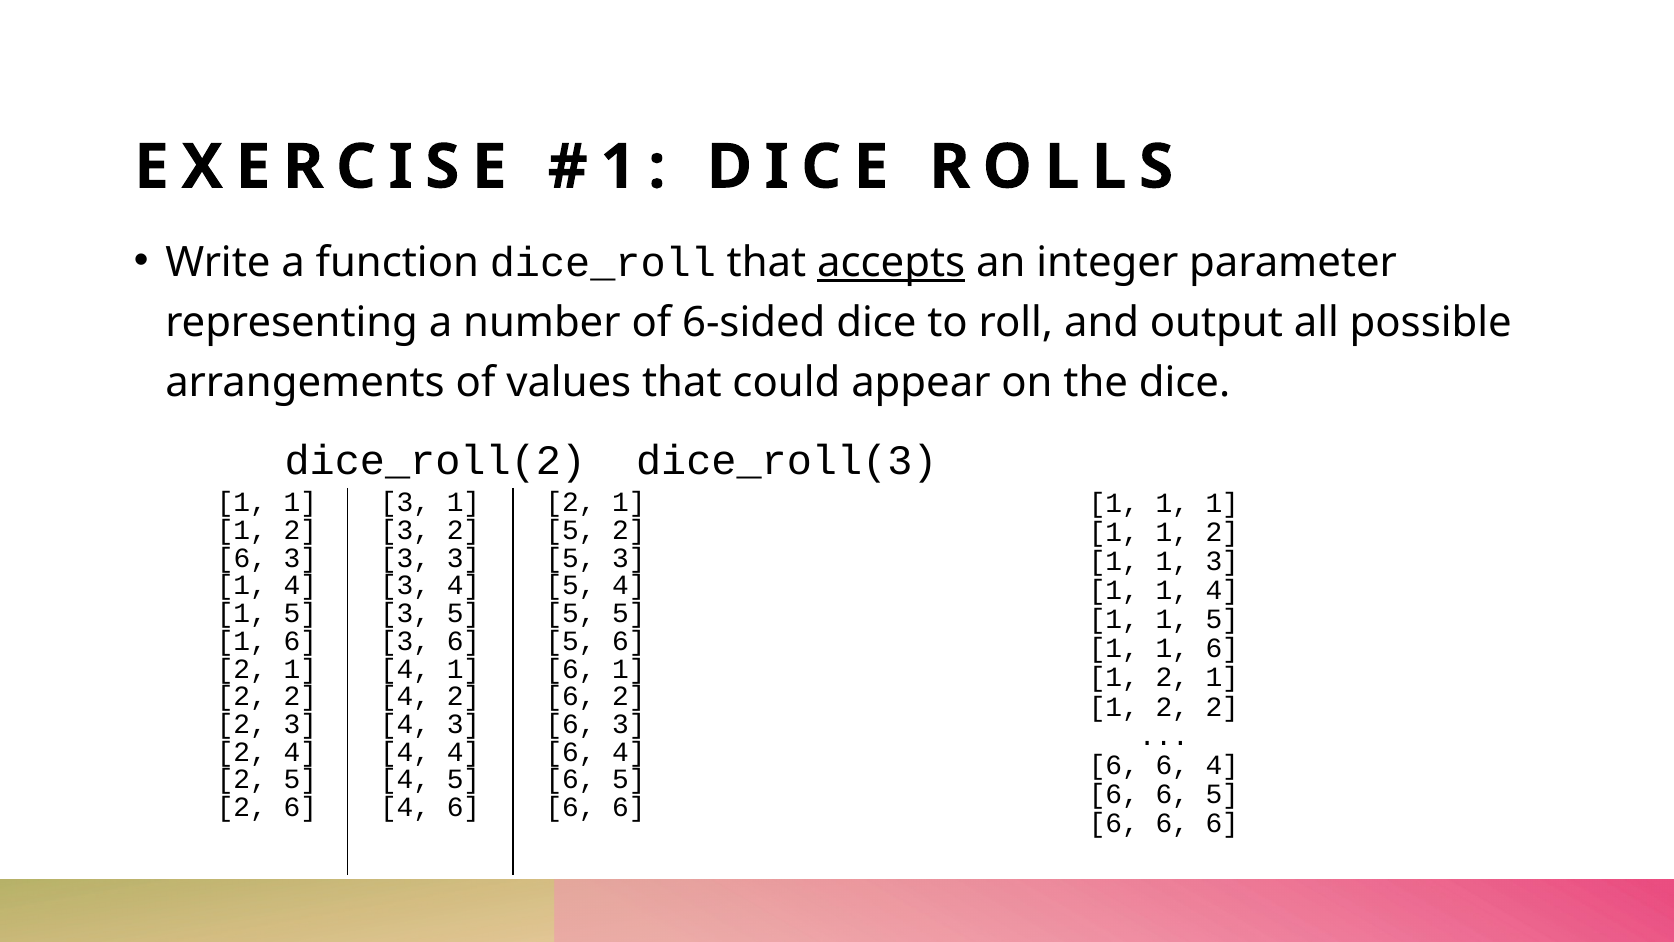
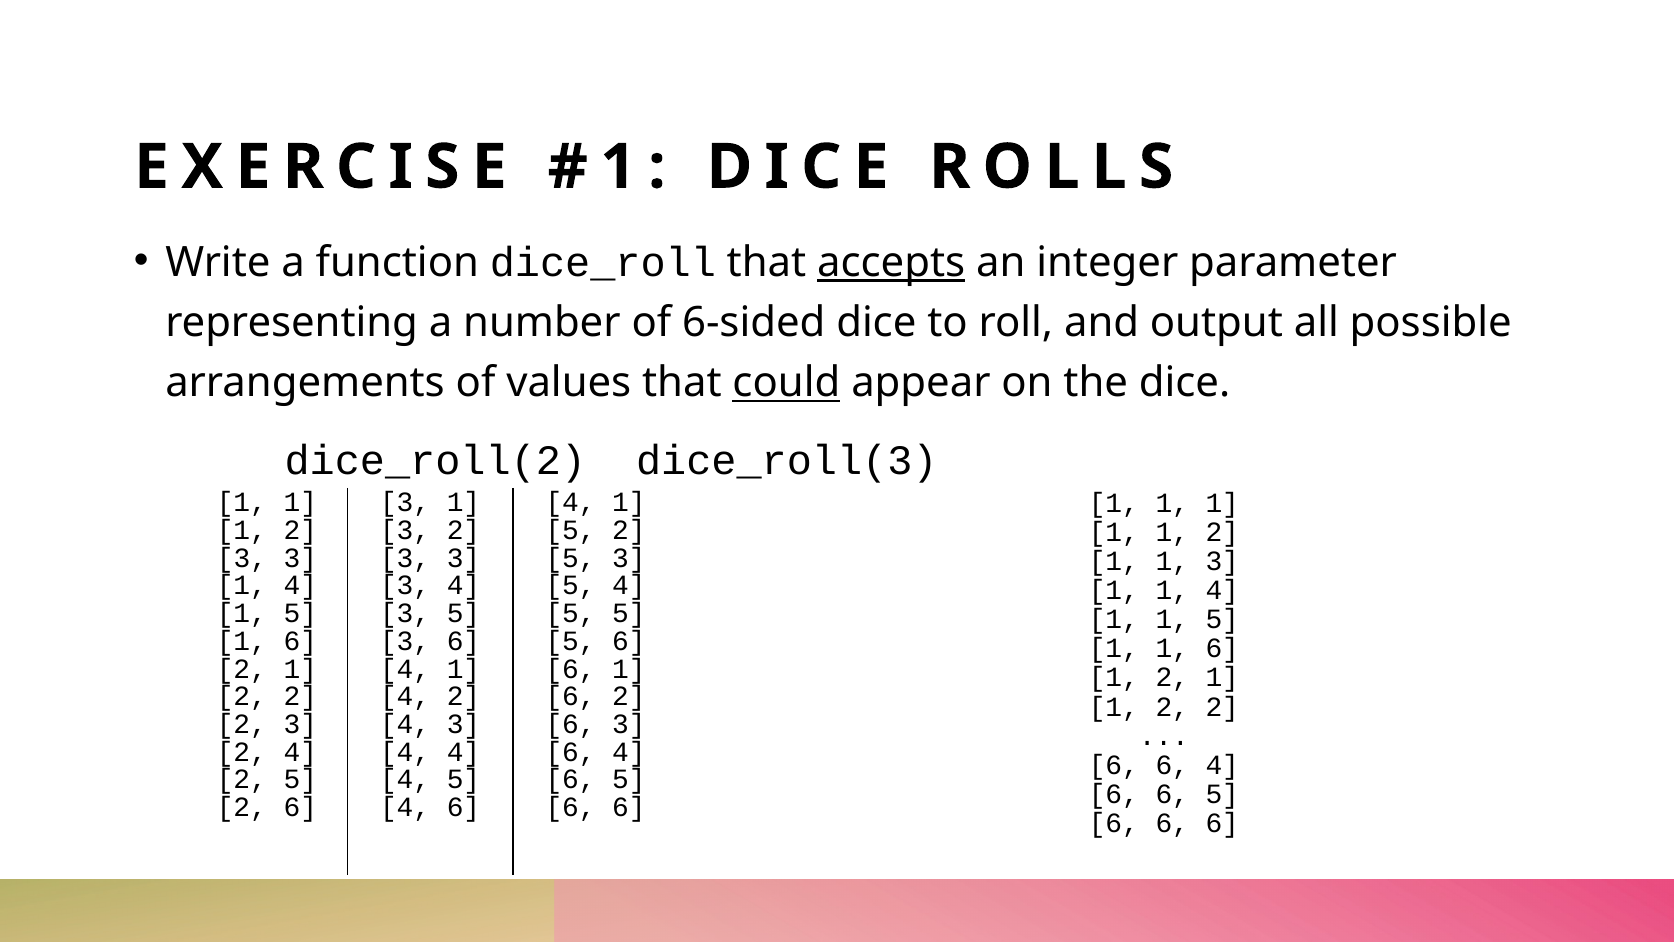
could underline: none -> present (786, 383)
2: 2 -> 4 (571, 502)
6: 6 -> 3 (242, 558)
